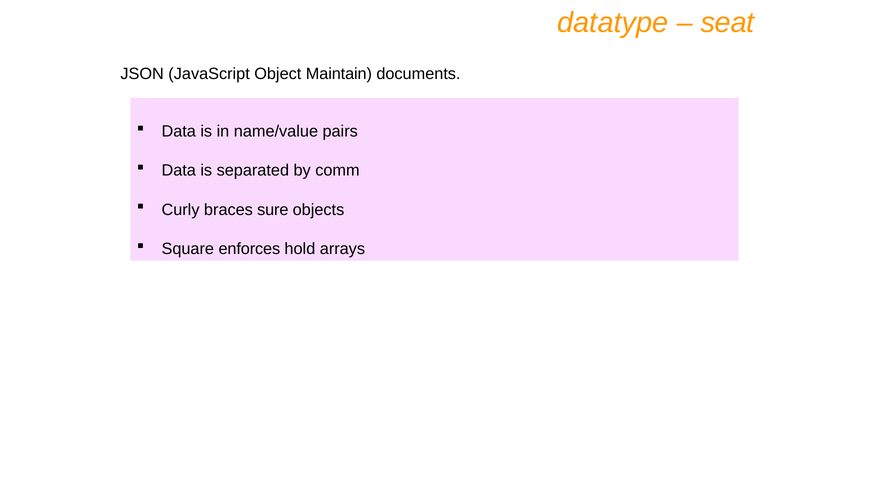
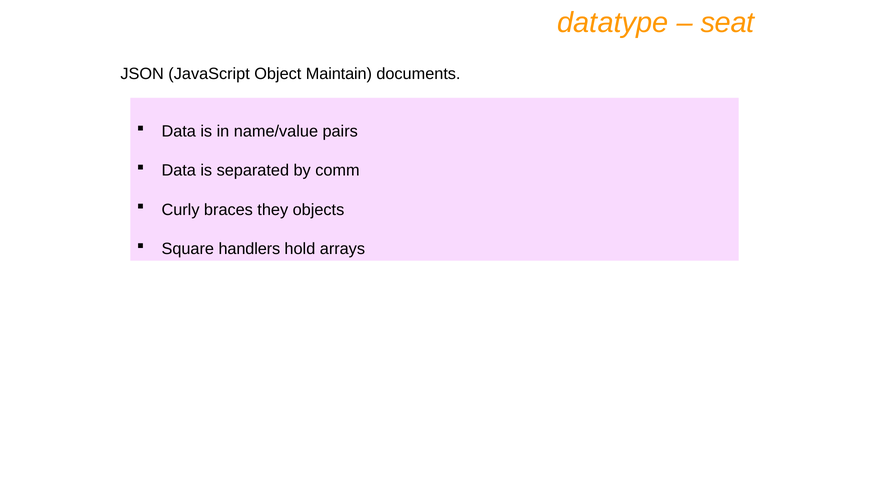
sure: sure -> they (273, 210)
enforces: enforces -> handlers (249, 249)
